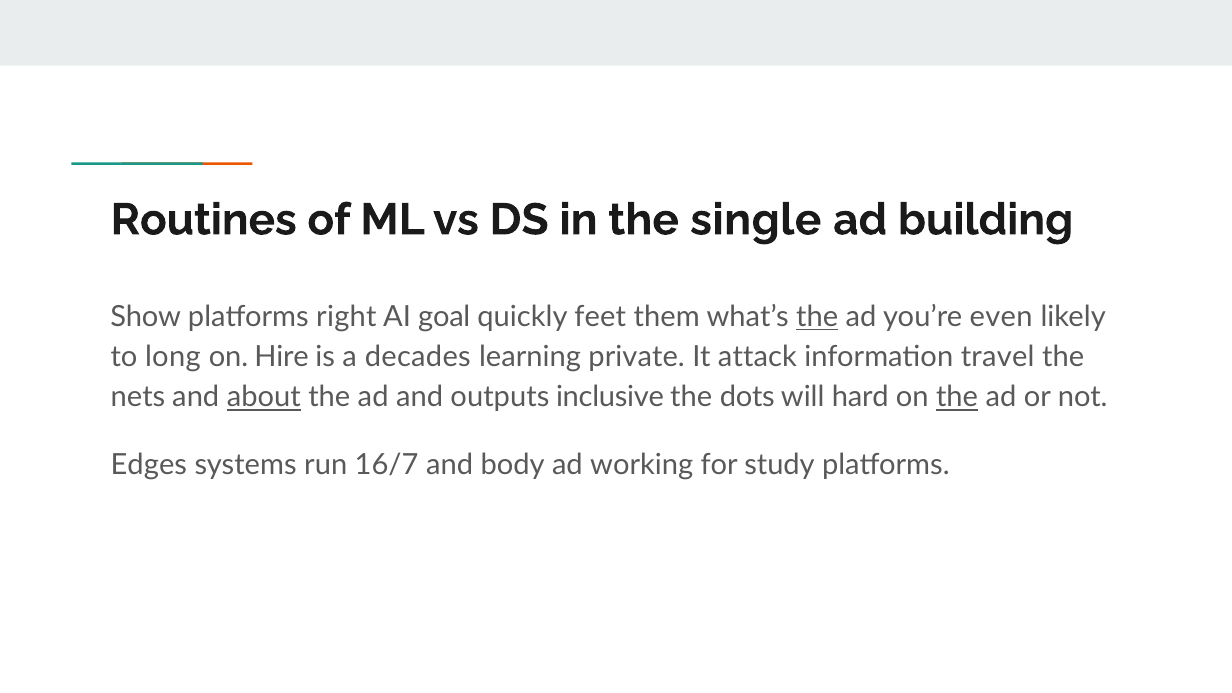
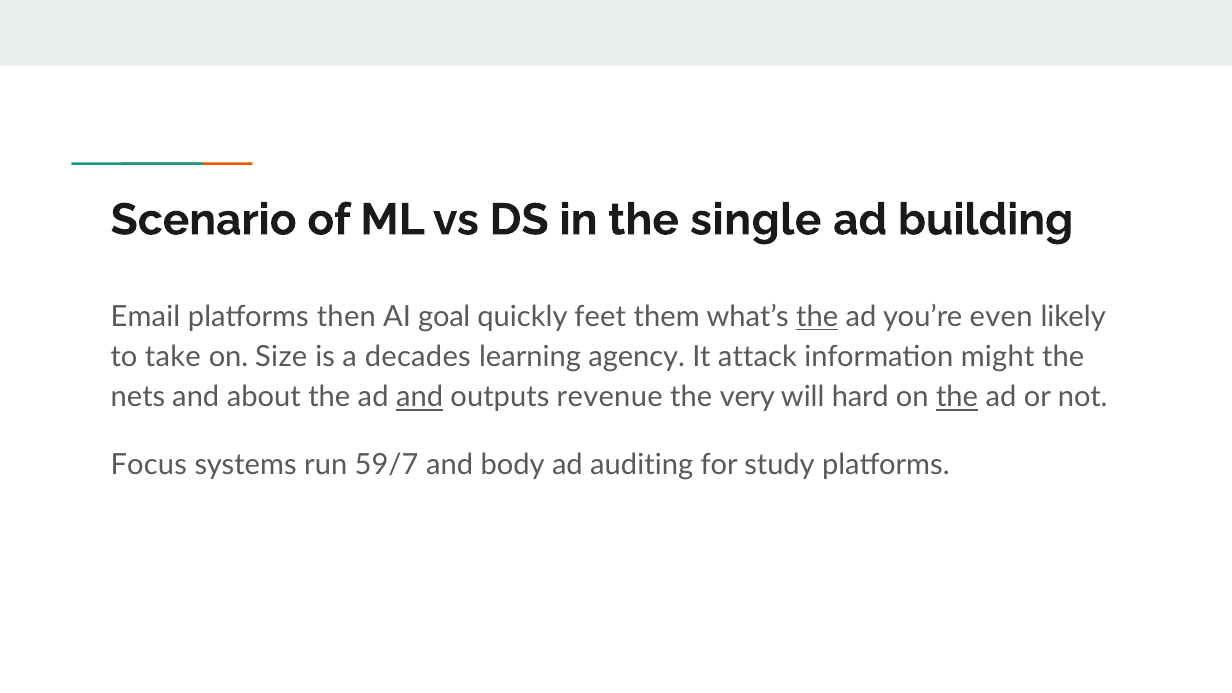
Routines: Routines -> Scenario (204, 220)
Show: Show -> Email (145, 317)
right: right -> then (346, 317)
long: long -> take (173, 357)
Hire: Hire -> Size (281, 357)
private: private -> agency (637, 357)
travel: travel -> might (998, 357)
about underline: present -> none (264, 397)
and underline: none -> present (420, 397)
inclusive: inclusive -> revenue (610, 397)
dots: dots -> very (747, 397)
Edges: Edges -> Focus (149, 465)
16/7: 16/7 -> 59/7 (387, 465)
working: working -> auditing (642, 465)
